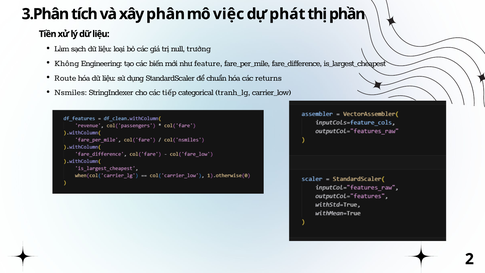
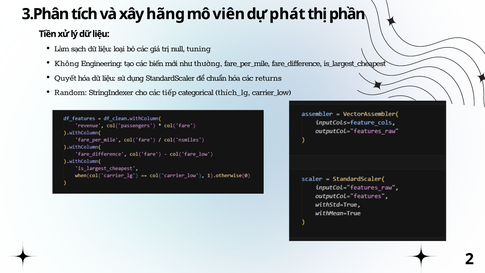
phân: phân -> hãng (166, 14)
việc: việc -> viên (229, 14)
trưởng: trưởng -> tuning (199, 49)
feature: feature -> thường (208, 63)
Route: Route -> Quyết (65, 78)
Nsmiles: Nsmiles -> Random (71, 92)
tranh_lg: tranh_lg -> thích_lg (233, 92)
